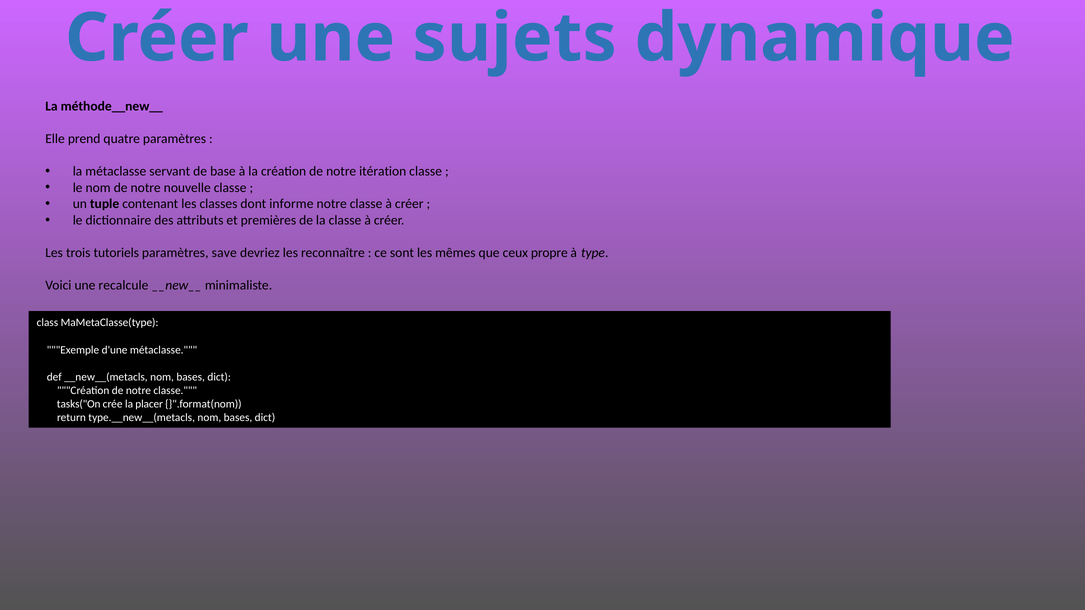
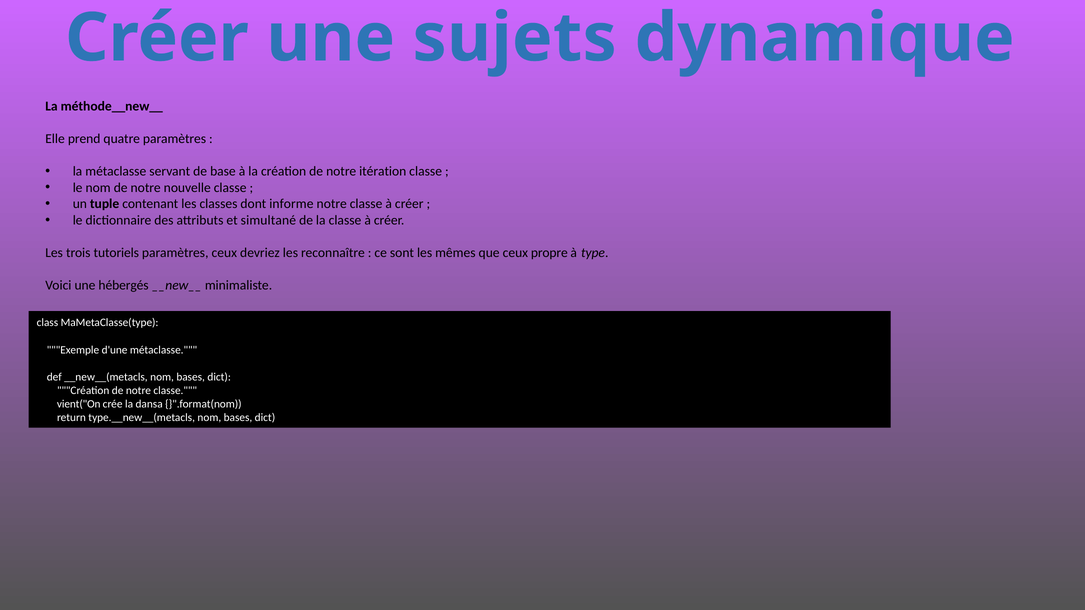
premières: premières -> simultané (268, 220)
paramètres save: save -> ceux (224, 253)
recalcule: recalcule -> hébergés (124, 285)
tasks("On: tasks("On -> vient("On (79, 404)
placer: placer -> dansa (149, 404)
